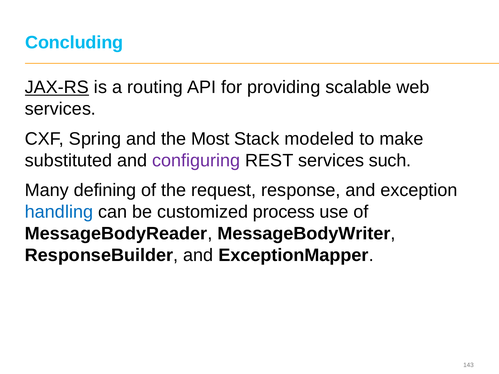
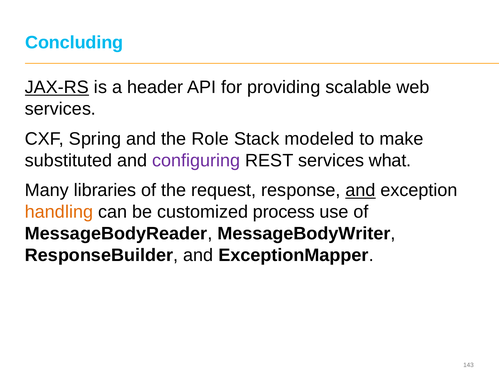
routing: routing -> header (155, 87)
Most: Most -> Role (210, 139)
such: such -> what (390, 161)
defining: defining -> libraries (105, 190)
and underline: none -> present (360, 190)
handling colour: blue -> orange (59, 212)
